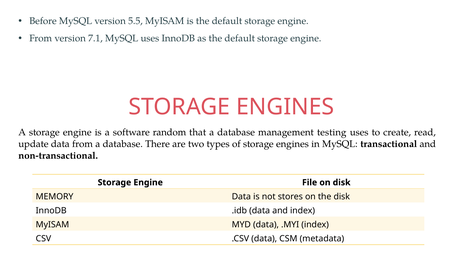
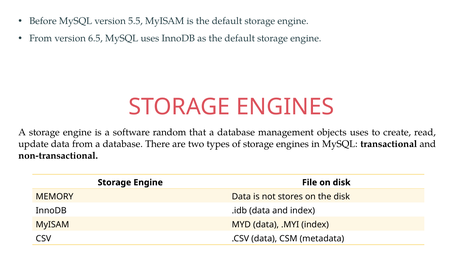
7.1: 7.1 -> 6.5 (95, 39)
testing: testing -> objects (332, 133)
